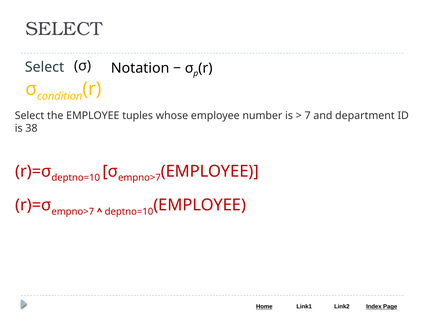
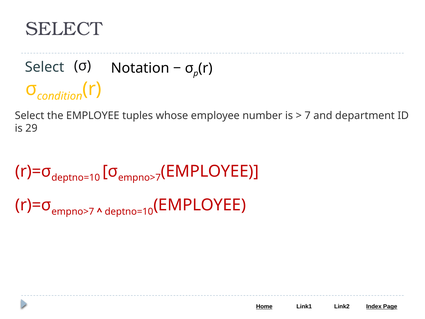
38: 38 -> 29 (31, 128)
